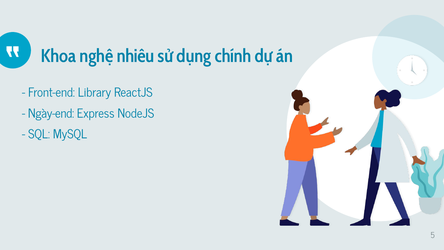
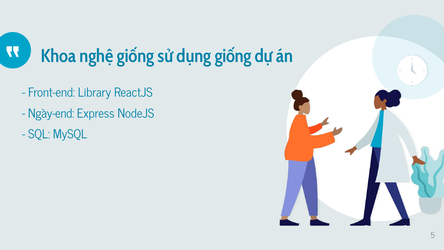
nghệ nhiêu: nhiêu -> giống (135, 56)
dụng chính: chính -> giống (233, 56)
